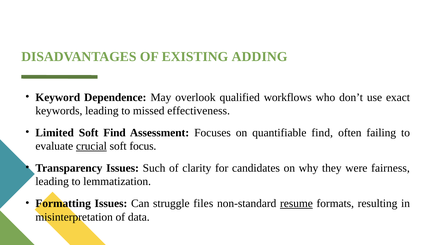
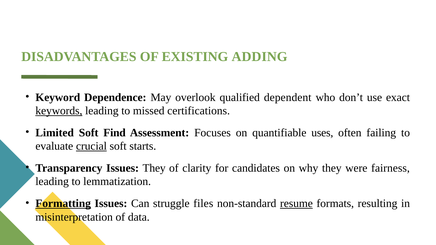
workflows: workflows -> dependent (288, 97)
keywords underline: none -> present (59, 111)
effectiveness: effectiveness -> certifications (199, 111)
quantifiable find: find -> uses (322, 133)
focus: focus -> starts (143, 146)
Issues Such: Such -> They (154, 168)
Formatting underline: none -> present (63, 204)
